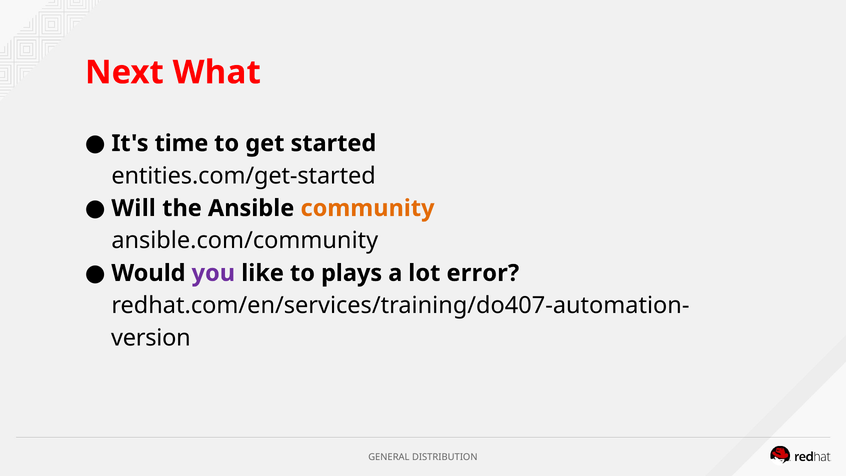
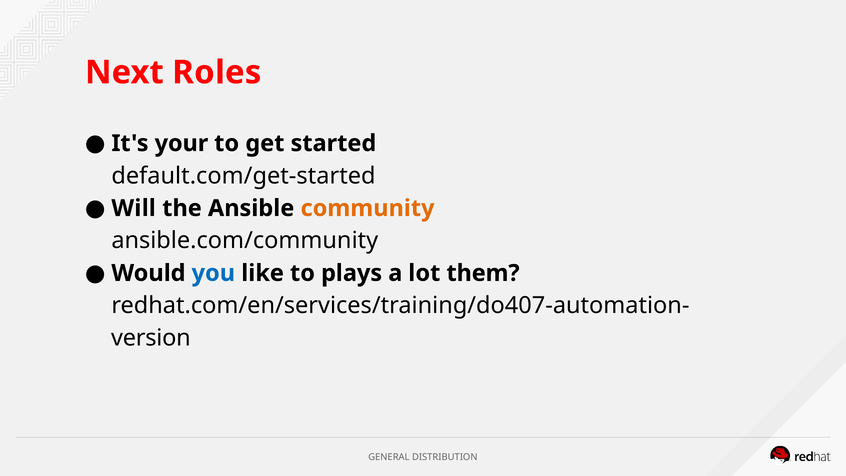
What: What -> Roles (217, 72)
time: time -> your (181, 143)
entities.com/get-started: entities.com/get-started -> default.com/get-started (243, 176)
you colour: purple -> blue (213, 273)
error: error -> them (483, 273)
